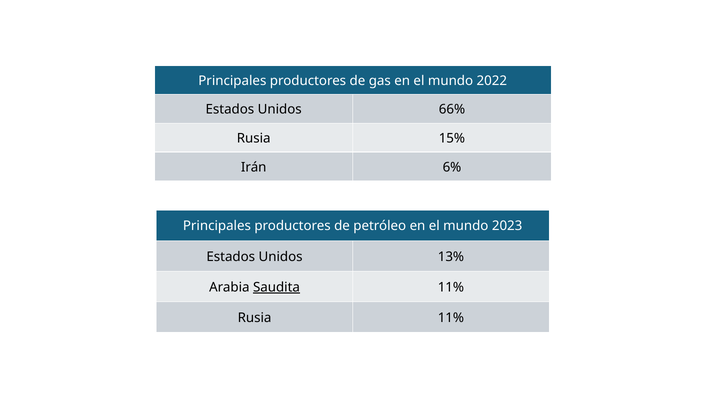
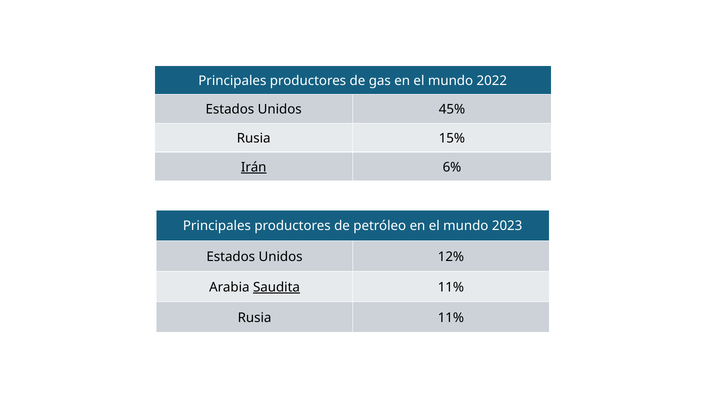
66%: 66% -> 45% (452, 109)
Irán underline: none -> present (254, 167)
13%: 13% -> 12% (451, 257)
